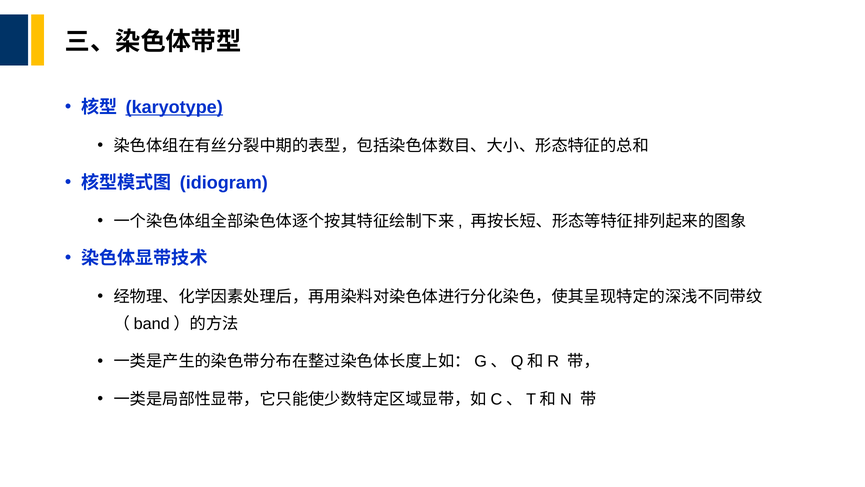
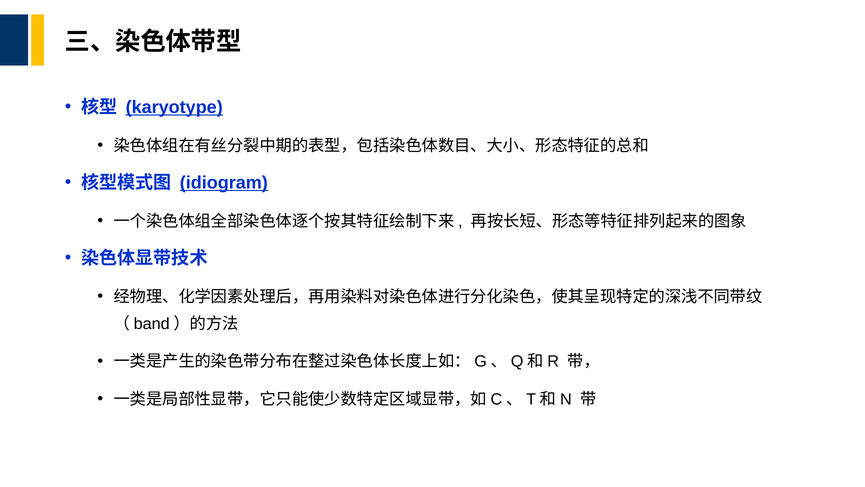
idiogram underline: none -> present (224, 183)
